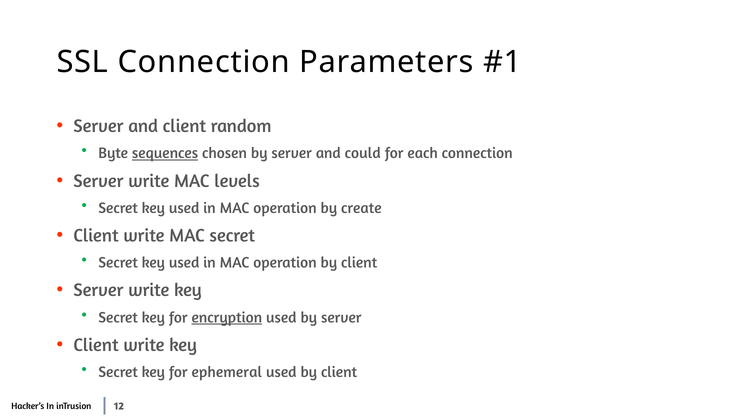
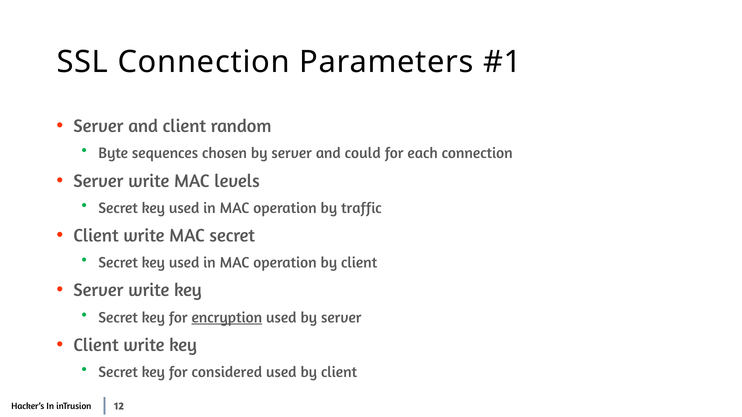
sequences underline: present -> none (165, 153)
create: create -> traffic (361, 208)
ephemeral: ephemeral -> considered (227, 373)
